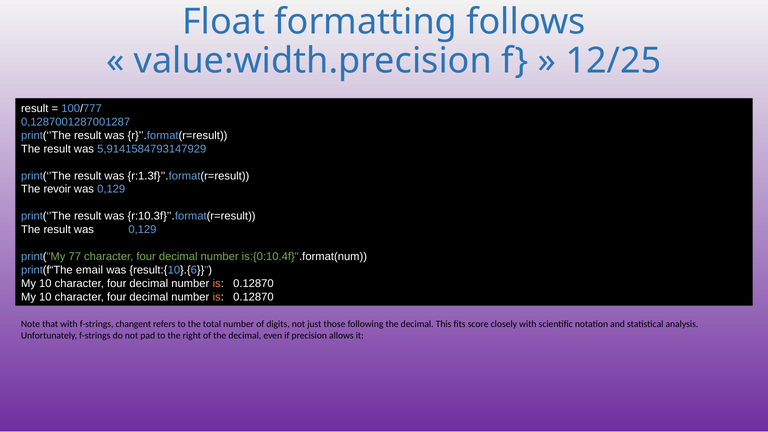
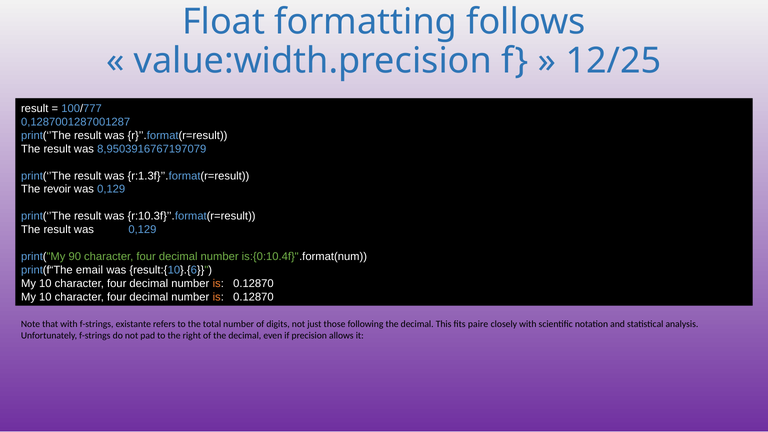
5,9141584793147929: 5,9141584793147929 -> 8,9503916767197079 (152, 149)
77: 77 -> 90 (75, 257)
changent: changent -> existante (133, 324)
score: score -> paire (478, 324)
